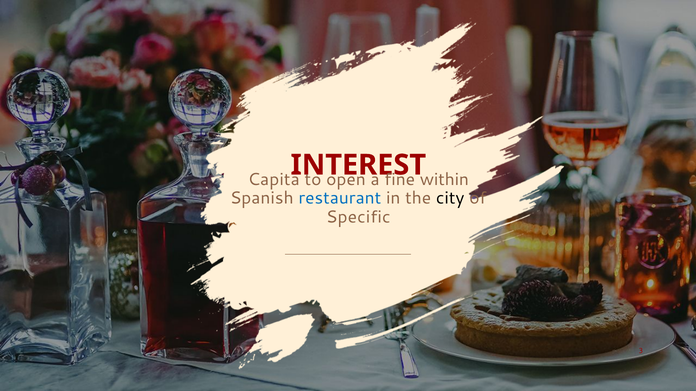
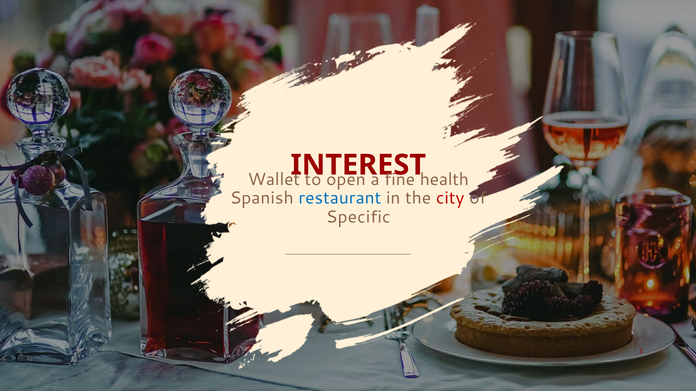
Capita: Capita -> Wallet (274, 180)
within: within -> health (444, 180)
city colour: black -> red (450, 198)
